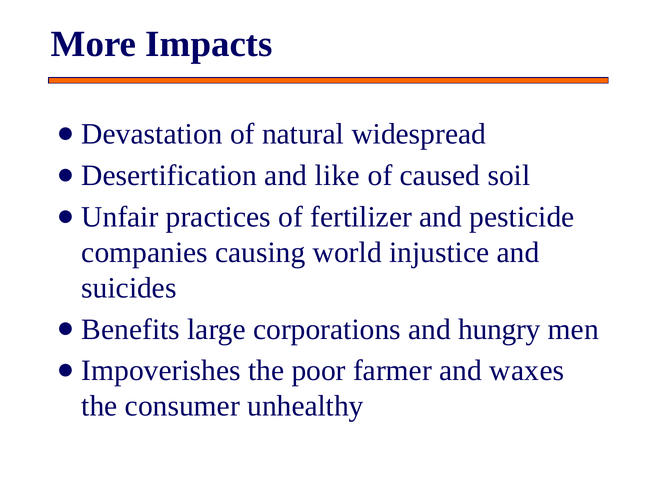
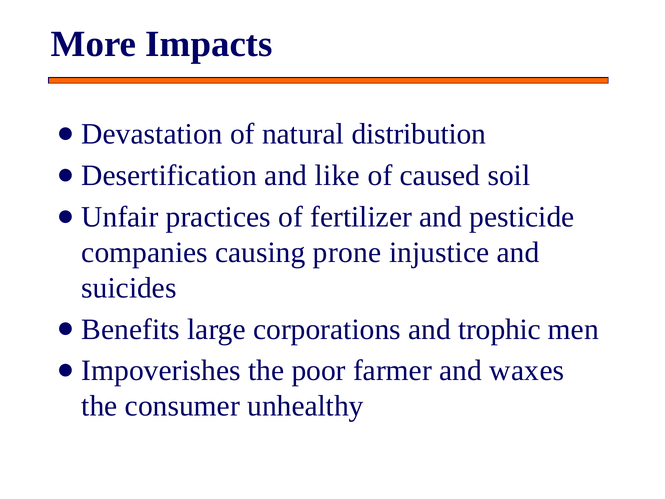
widespread: widespread -> distribution (419, 134)
world: world -> prone (347, 252)
hungry: hungry -> trophic (500, 329)
